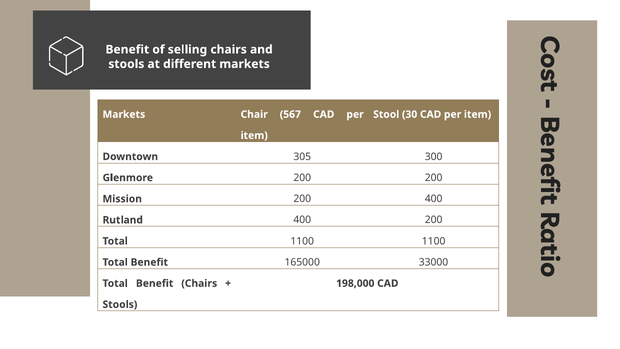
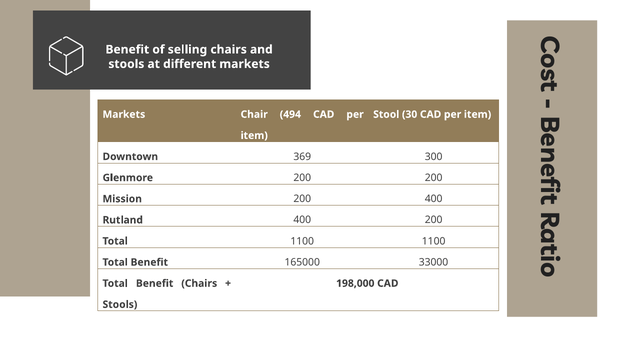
567: 567 -> 494 (290, 114)
305: 305 -> 369 (302, 157)
